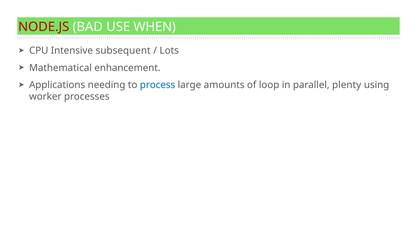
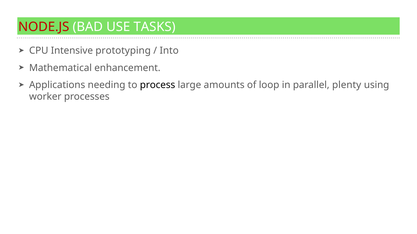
WHEN: WHEN -> TASKS (155, 27)
subsequent: subsequent -> prototyping (123, 51)
Lots: Lots -> Into (169, 51)
process colour: blue -> black (158, 85)
